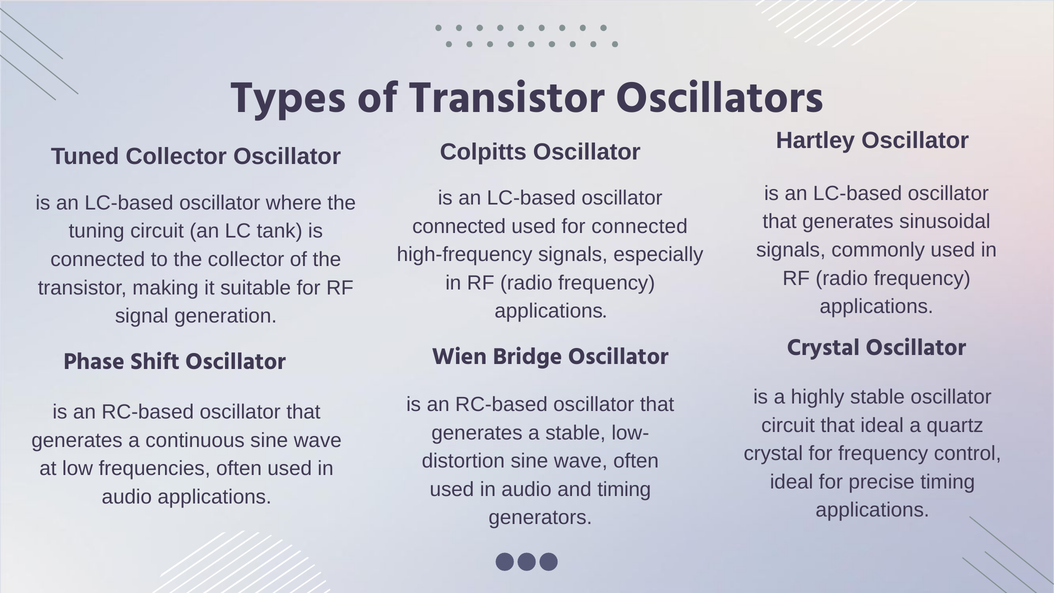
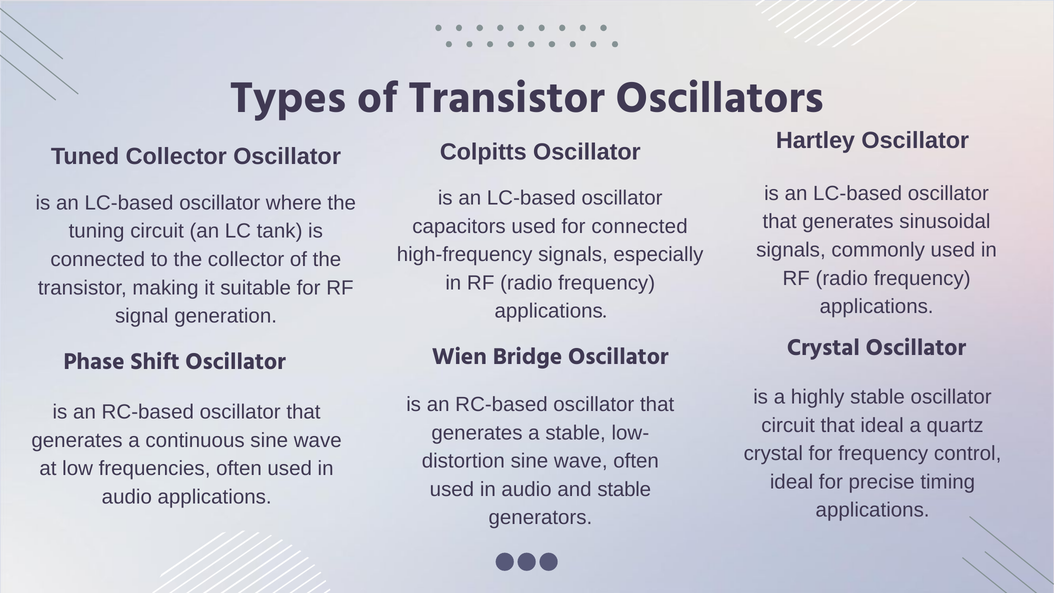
connected: connected -> capacitors (459, 226)
and timing: timing -> stable (624, 489)
